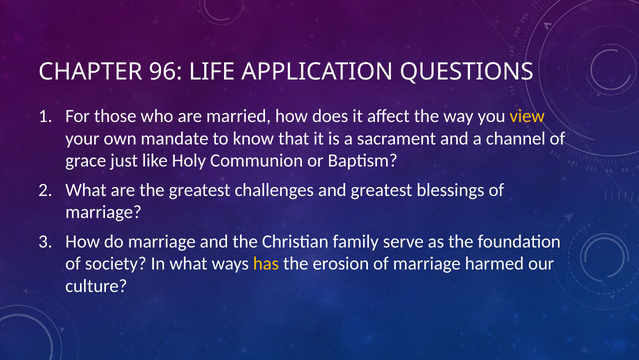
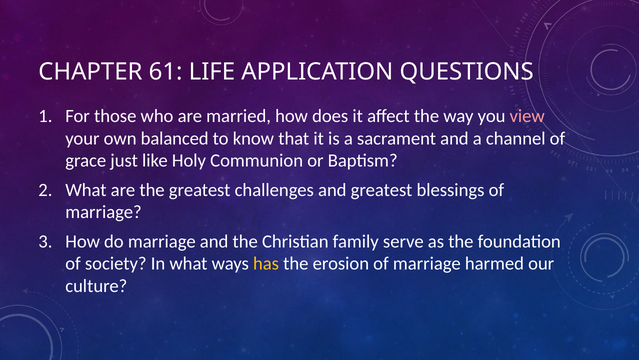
96: 96 -> 61 (166, 72)
view colour: yellow -> pink (527, 116)
mandate: mandate -> balanced (175, 138)
